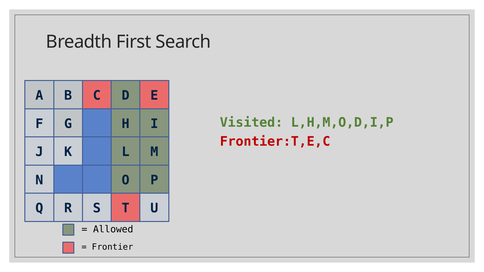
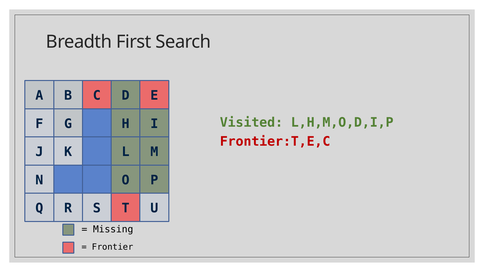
Allowed: Allowed -> Missing (113, 230)
